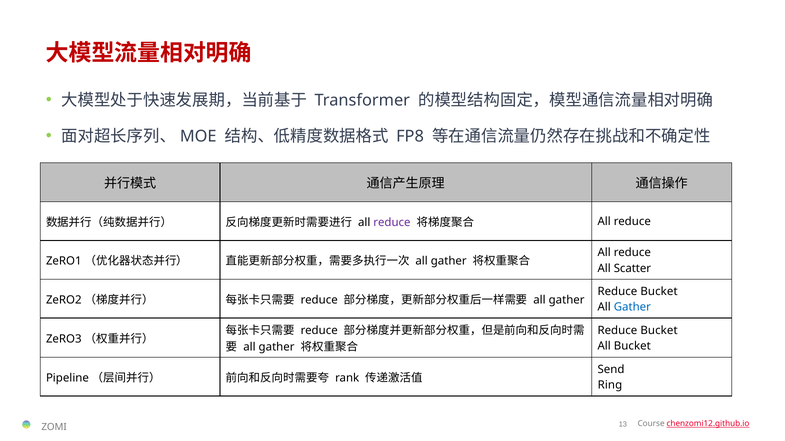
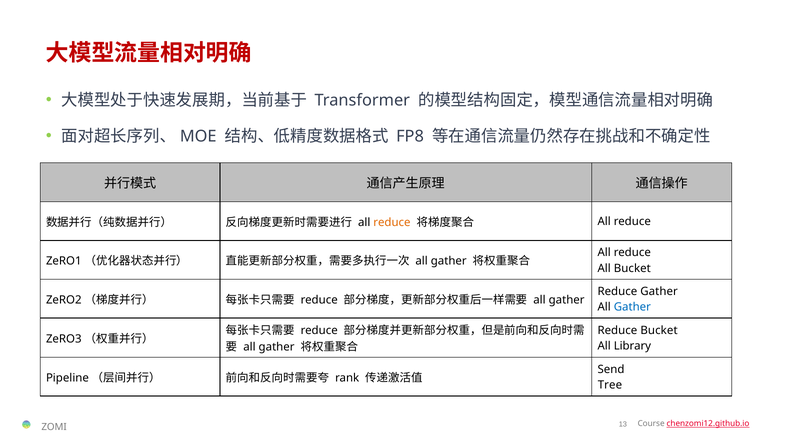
reduce colour: purple -> orange (392, 222)
All Scatter: Scatter -> Bucket (632, 268)
Bucket: Bucket -> Gather (659, 292)
All Bucket: Bucket -> Library (632, 346)
Ring: Ring -> Tree (610, 385)
